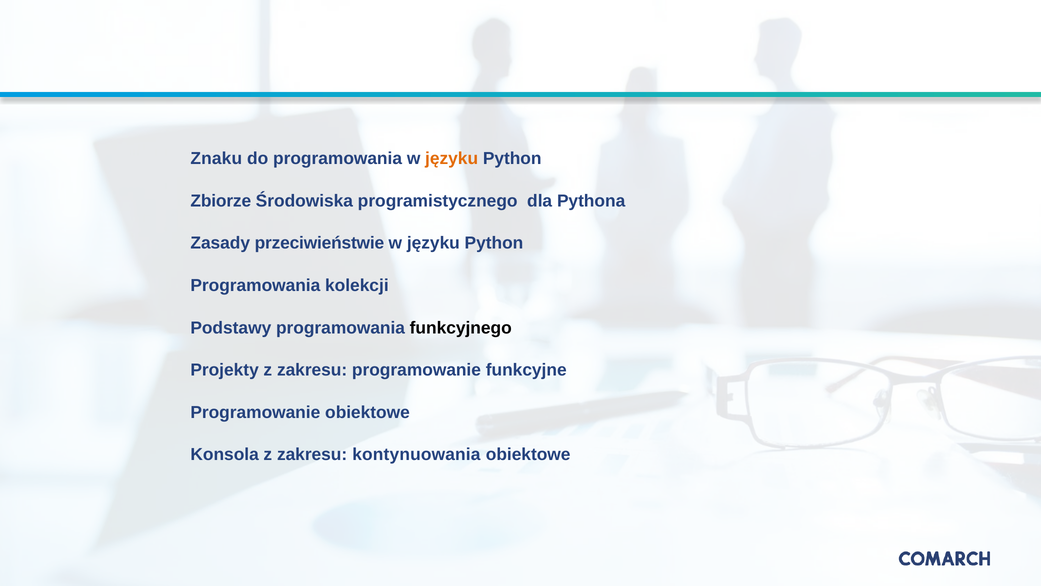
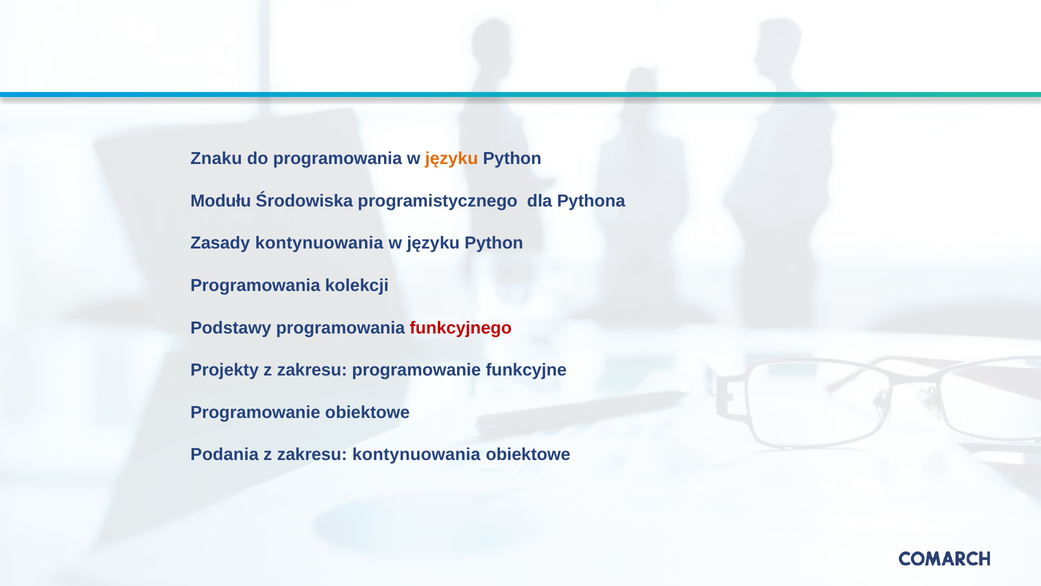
Zbiorze: Zbiorze -> Modułu (221, 201)
Zasady przeciwieństwie: przeciwieństwie -> kontynuowania (319, 243)
funkcyjnego colour: black -> red (461, 328)
Konsola: Konsola -> Podania (225, 454)
